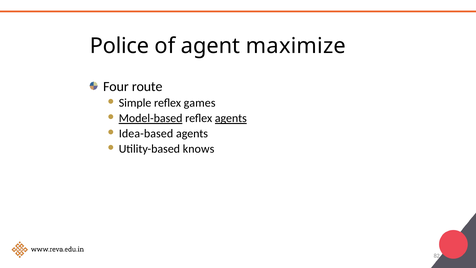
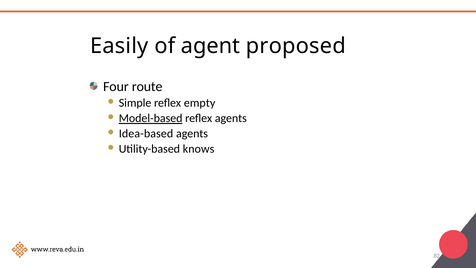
Police: Police -> Easily (119, 46)
maximize: maximize -> proposed (296, 46)
games: games -> empty (200, 103)
agents underline: present -> none (231, 118)
